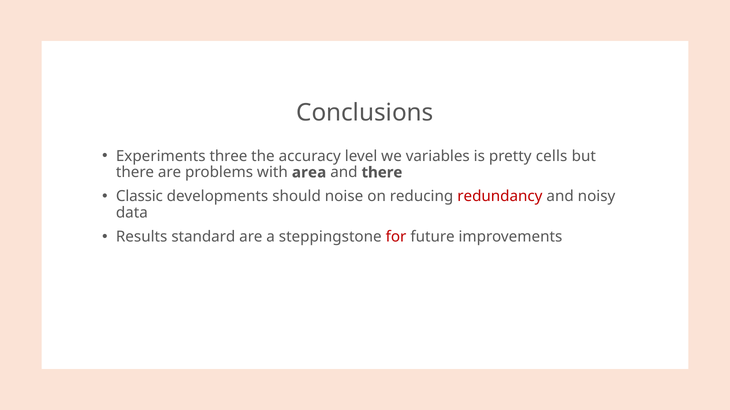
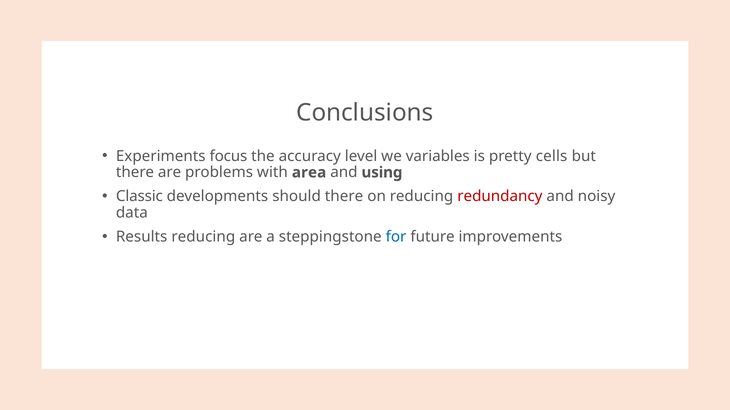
three: three -> focus (228, 156)
and there: there -> using (382, 173)
should noise: noise -> there (344, 197)
Results standard: standard -> reducing (203, 237)
for colour: red -> blue (396, 237)
